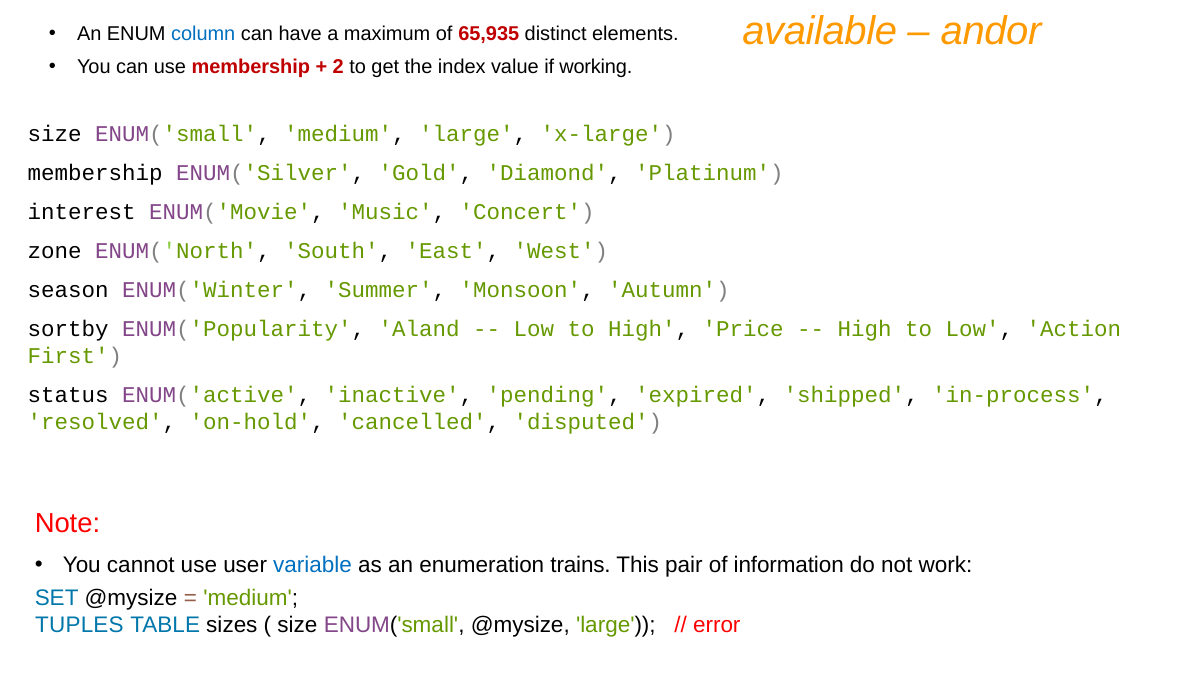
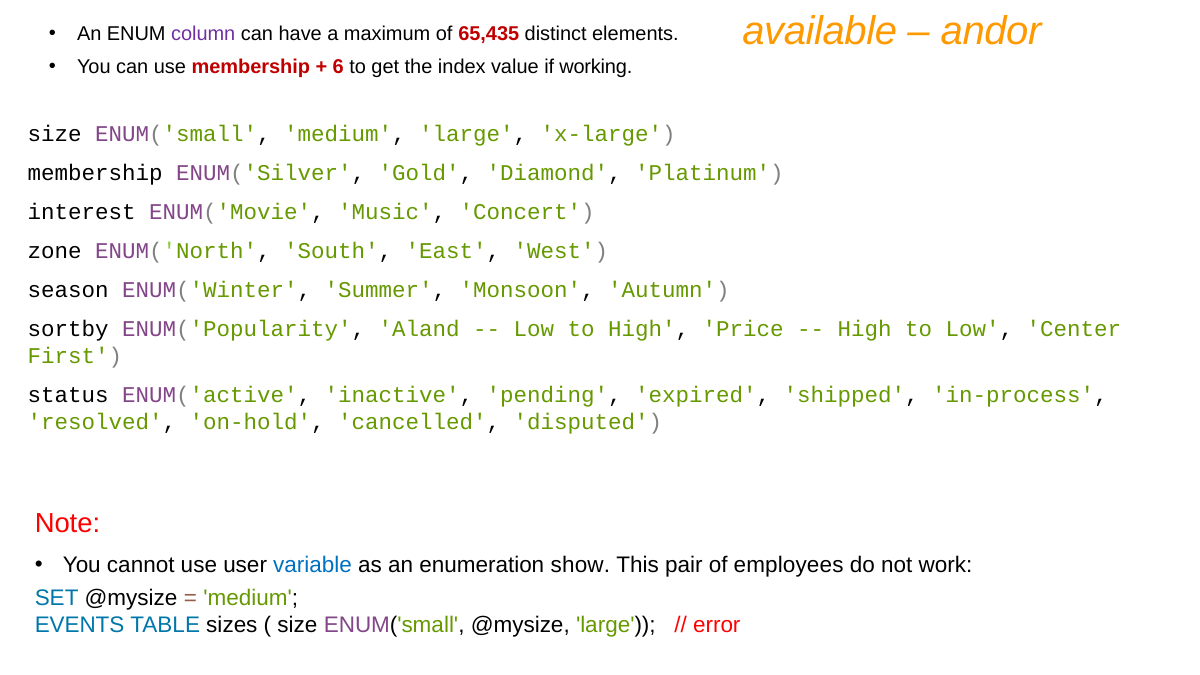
column colour: blue -> purple (203, 34)
65,935: 65,935 -> 65,435 (489, 34)
2: 2 -> 6 (338, 67)
Action: Action -> Center (1074, 329)
trains: trains -> show (580, 565)
information: information -> employees (789, 565)
TUPLES: TUPLES -> EVENTS (80, 625)
